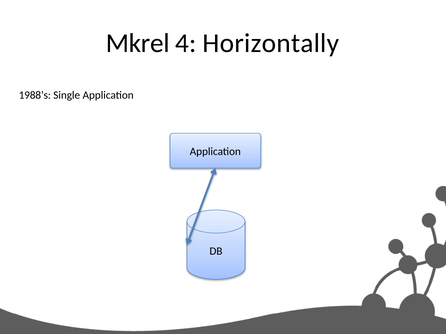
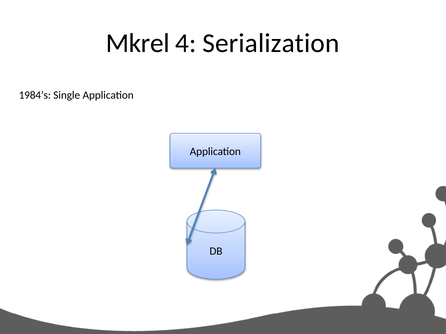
Horizontally: Horizontally -> Serialization (271, 43)
1988’s: 1988’s -> 1984’s (35, 95)
